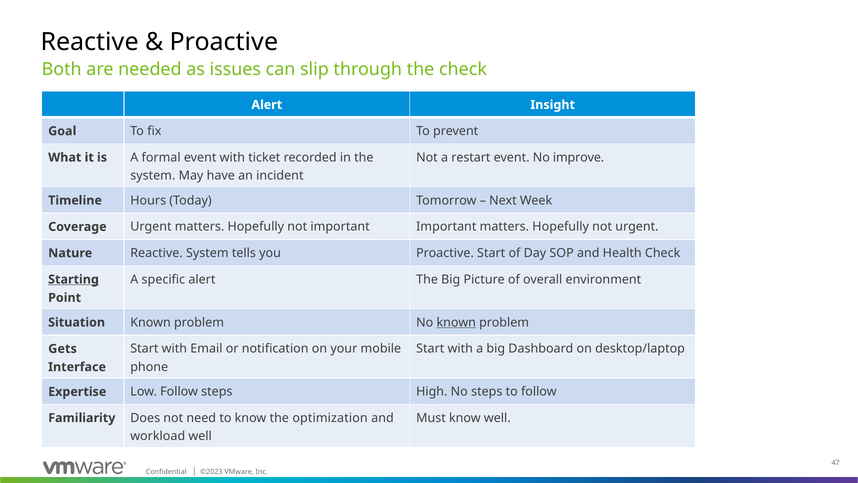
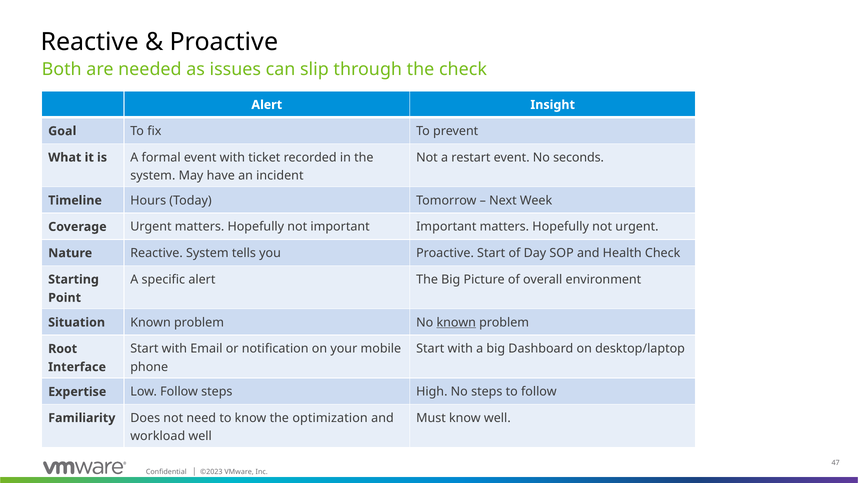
improve: improve -> seconds (579, 157)
Starting underline: present -> none (73, 279)
Gets: Gets -> Root (63, 348)
